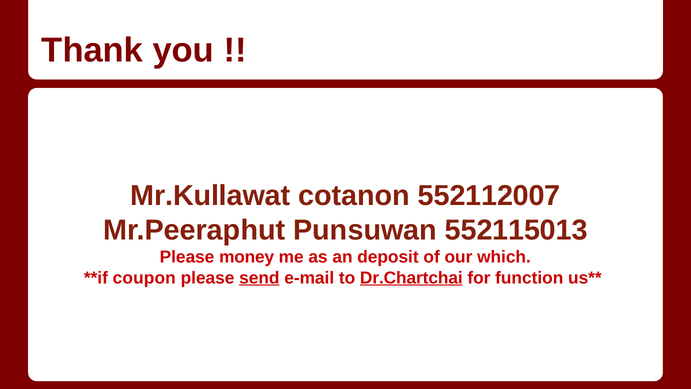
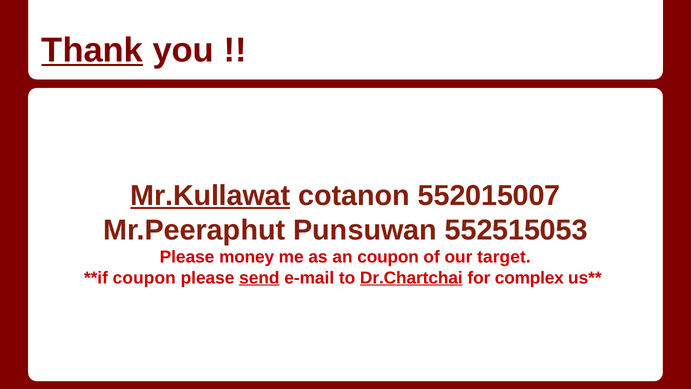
Thank underline: none -> present (92, 50)
Mr.Kullawat underline: none -> present (210, 195)
552112007: 552112007 -> 552015007 (489, 195)
552115013: 552115013 -> 552515053 (516, 230)
an deposit: deposit -> coupon (388, 257)
which: which -> target (504, 257)
function: function -> complex (529, 278)
